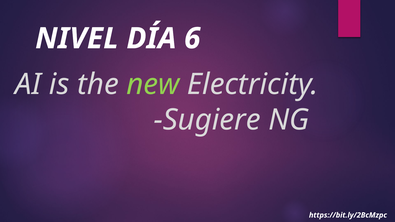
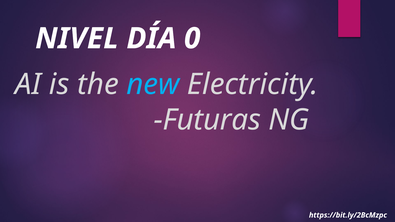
6: 6 -> 0 (192, 39)
new colour: light green -> light blue (153, 84)
Sugiere: Sugiere -> Futuras (207, 120)
